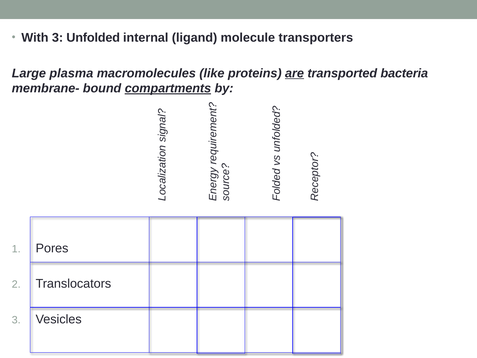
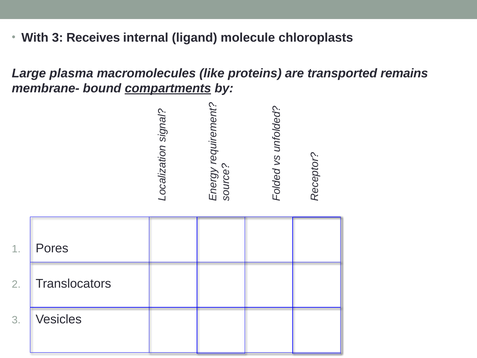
Unfolded: Unfolded -> Receives (93, 38)
transporters: transporters -> chloroplasts (316, 38)
are underline: present -> none (294, 73)
bacteria: bacteria -> remains (404, 73)
